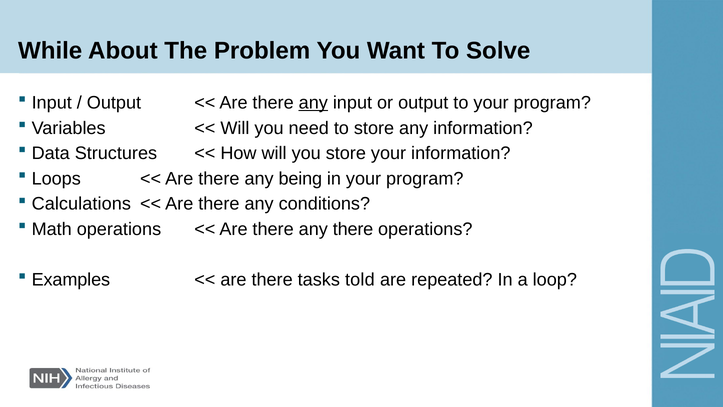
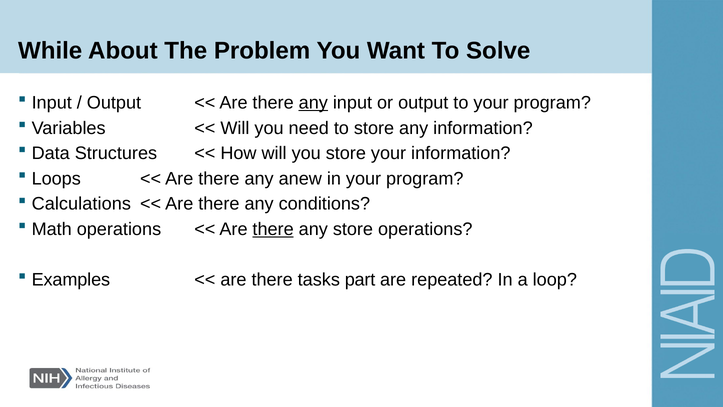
being: being -> anew (300, 179)
there underline: none -> present (273, 229)
any there: there -> store (353, 229)
told: told -> part (360, 280)
